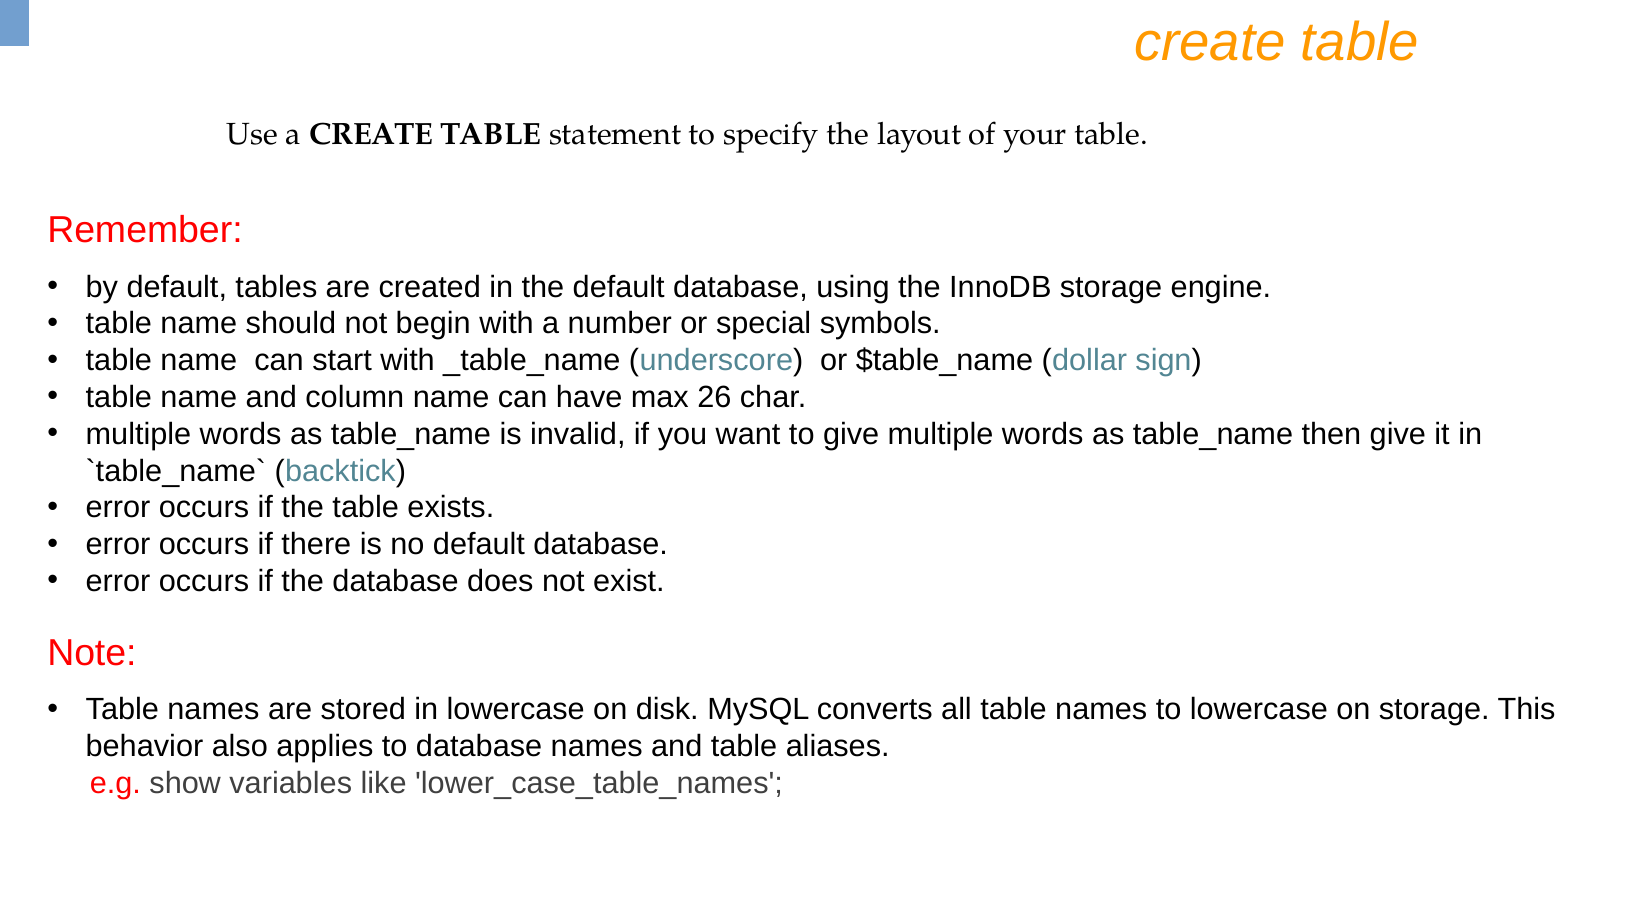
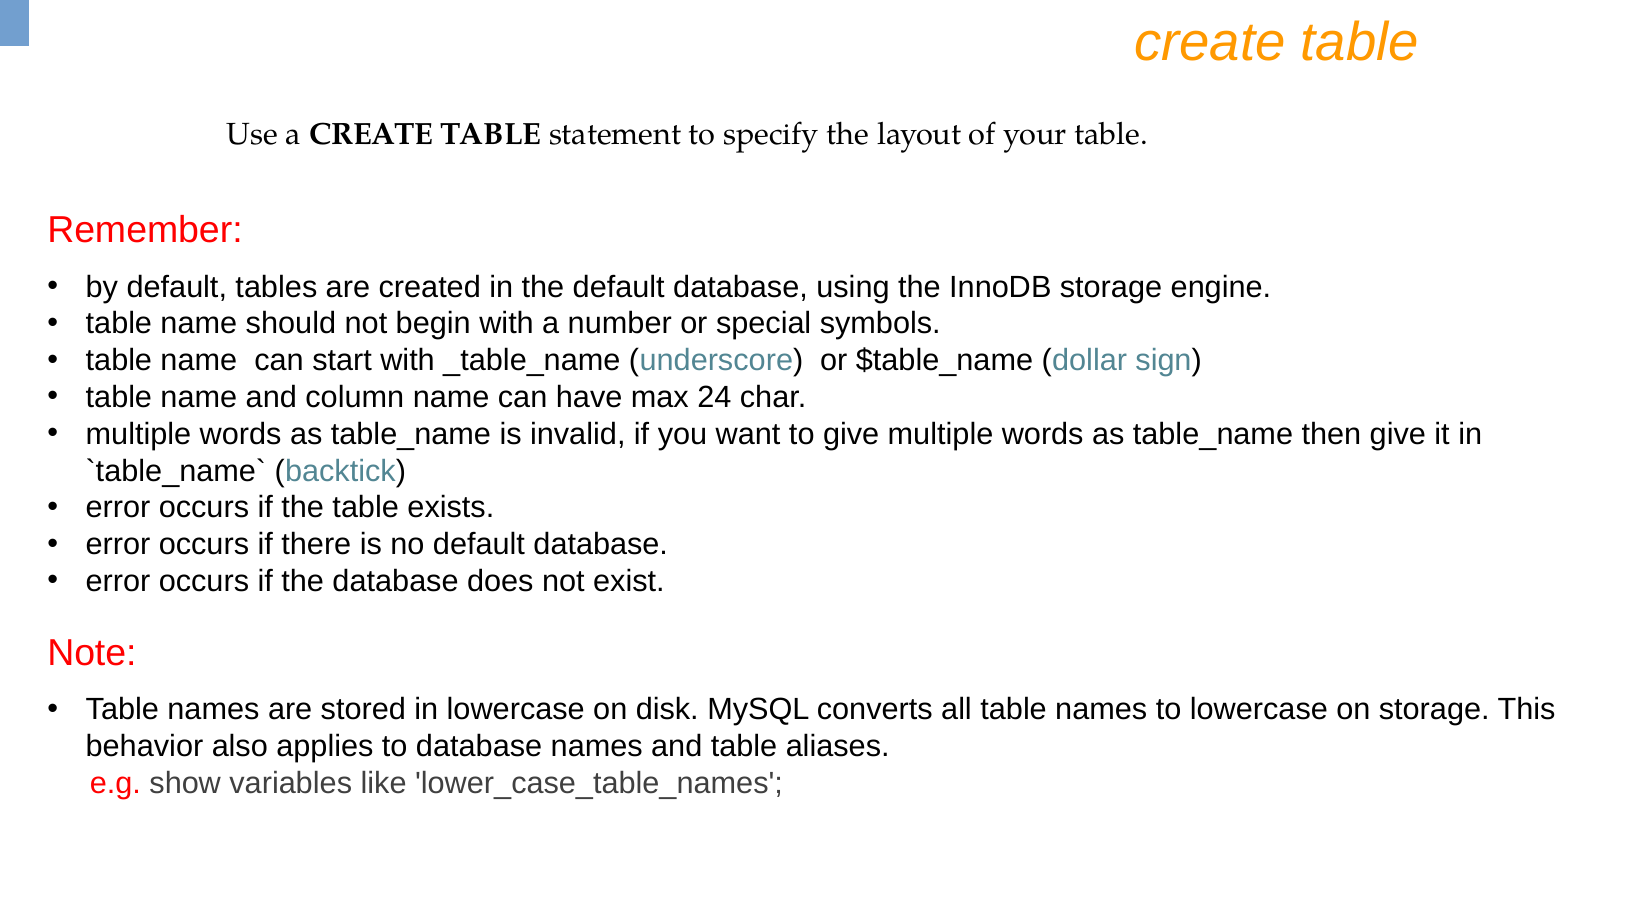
26: 26 -> 24 (714, 398)
